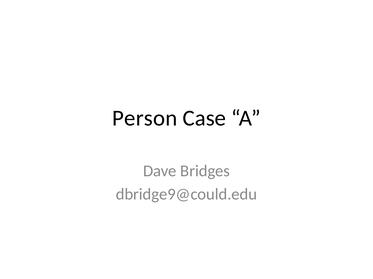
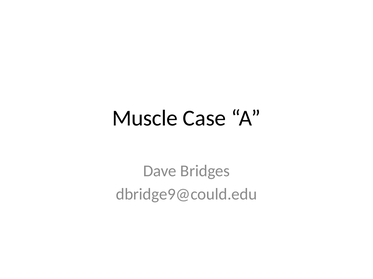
Person: Person -> Muscle (145, 118)
